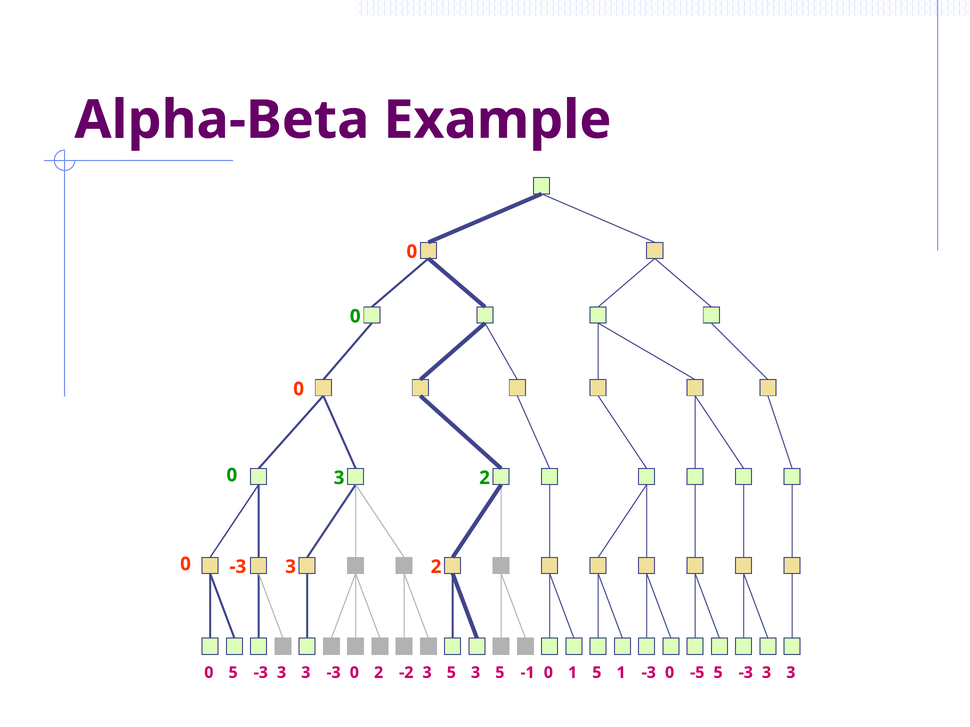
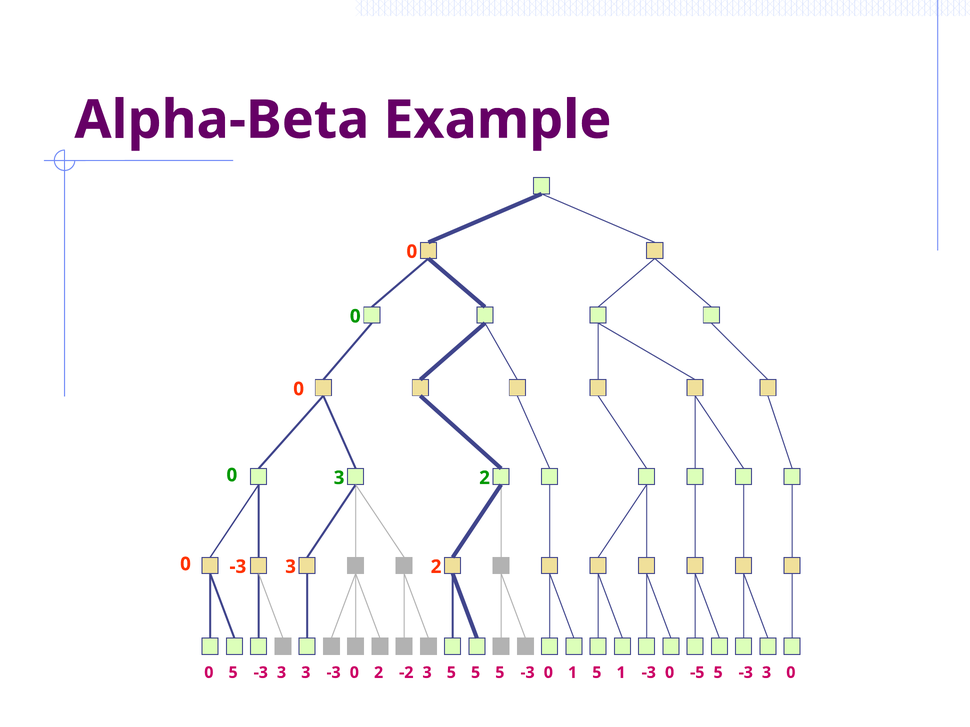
5 -3 3: 3 -> 5 (476, 673)
-1: -1 -> -3 (528, 673)
5 3 3: 3 -> 0 (791, 673)
